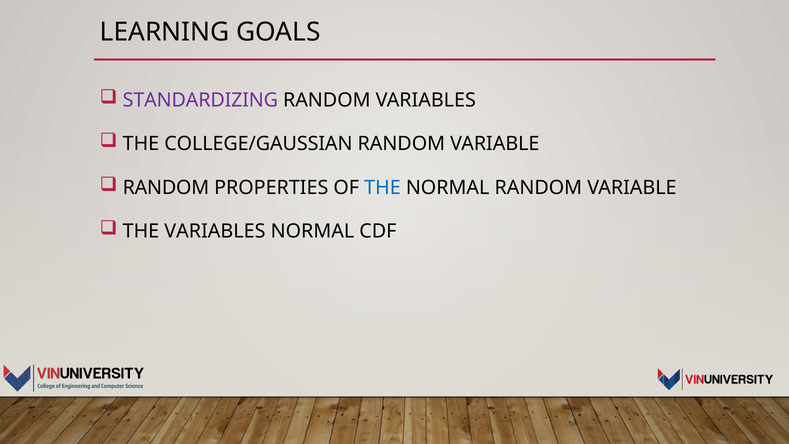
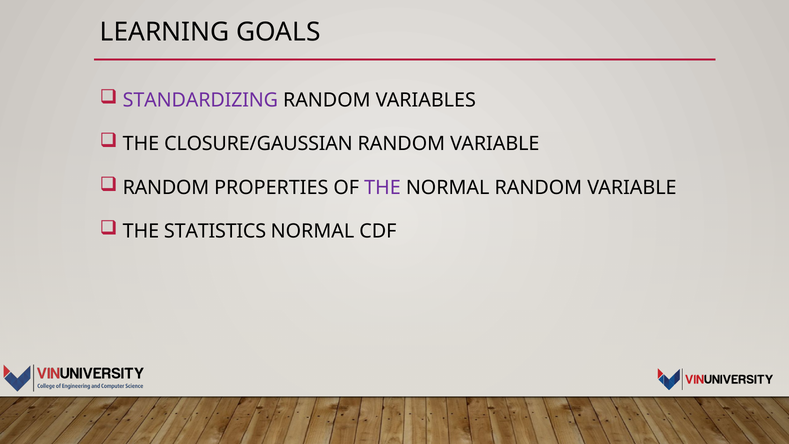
COLLEGE/GAUSSIAN: COLLEGE/GAUSSIAN -> CLOSURE/GAUSSIAN (258, 144)
THE colour: blue -> purple (383, 188)
THE VARIABLES: VARIABLES -> STATISTICS (215, 231)
